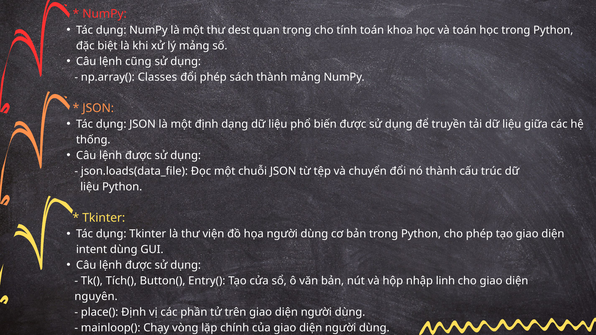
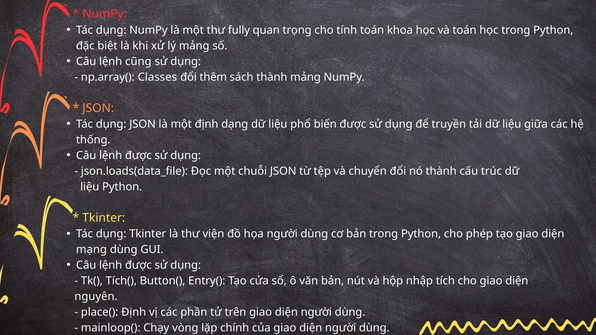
dest: dest -> fully (239, 30)
đổi phép: phép -> thêm (213, 77)
intent: intent -> mạng (91, 250)
linh: linh -> tích (445, 281)
